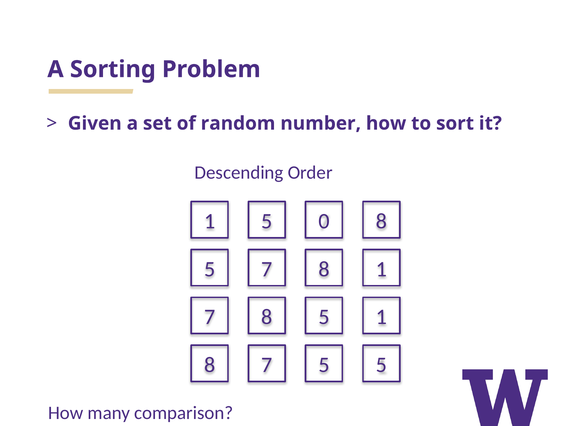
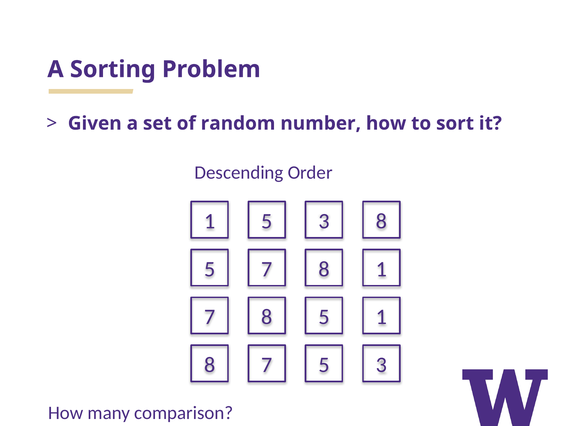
1 5 0: 0 -> 3 (324, 221)
7 5 5: 5 -> 3 (381, 365)
